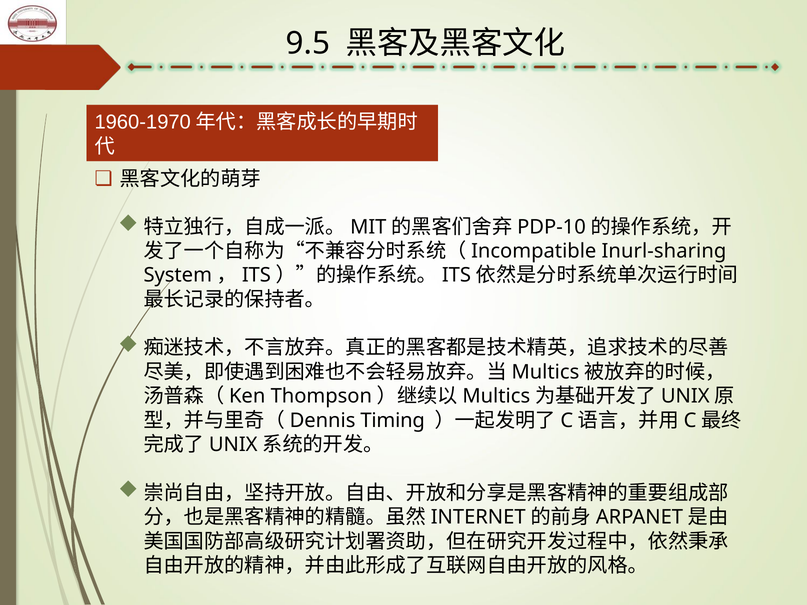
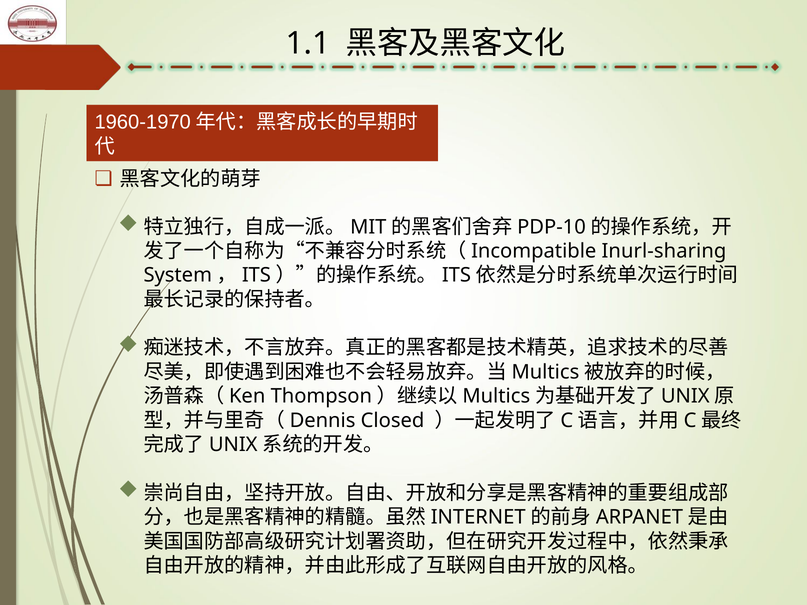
9.5: 9.5 -> 1.1 (308, 43)
Timing: Timing -> Closed (393, 421)
